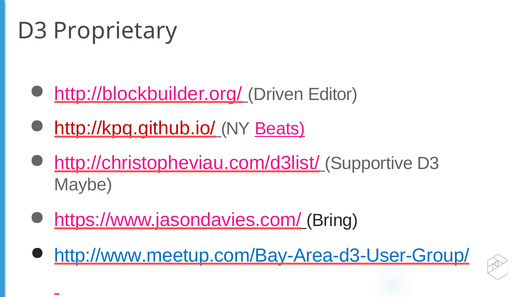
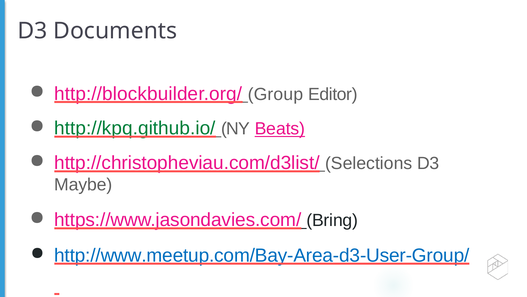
Proprietary: Proprietary -> Documents (115, 31)
Driven: Driven -> Group (276, 94)
http://kpq.github.io/ colour: red -> green (135, 128)
Supportive: Supportive -> Selections (369, 163)
